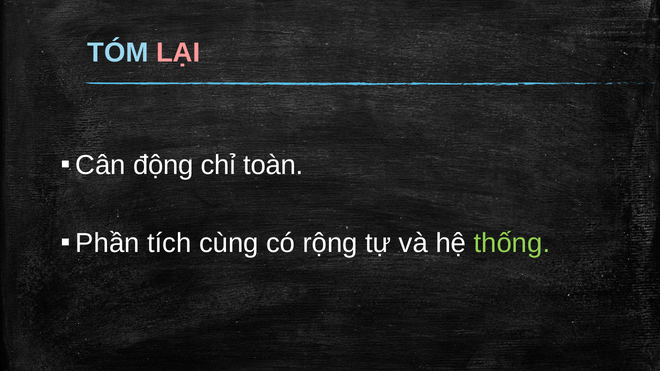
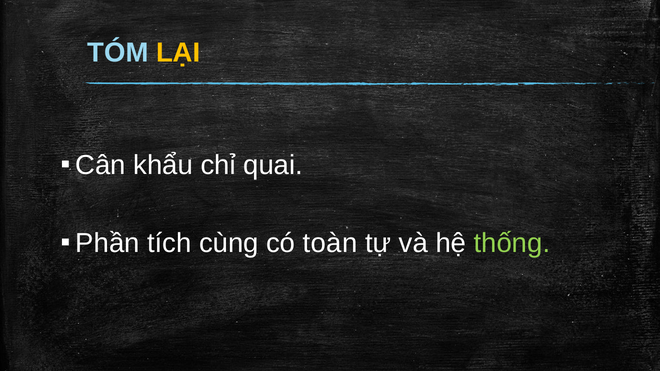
LẠI colour: pink -> yellow (178, 53)
động: động -> khẩu (163, 165)
toàn: toàn -> quai (273, 165)
rộng: rộng -> toàn (330, 244)
